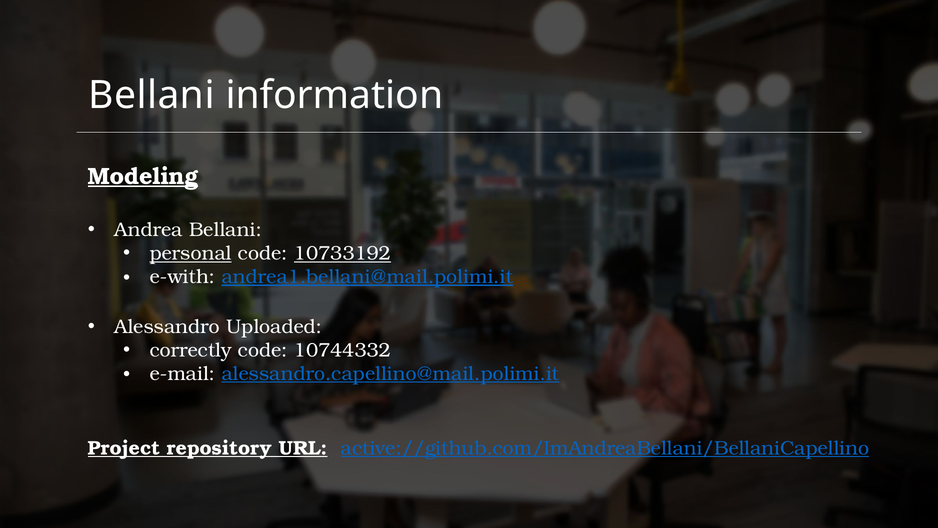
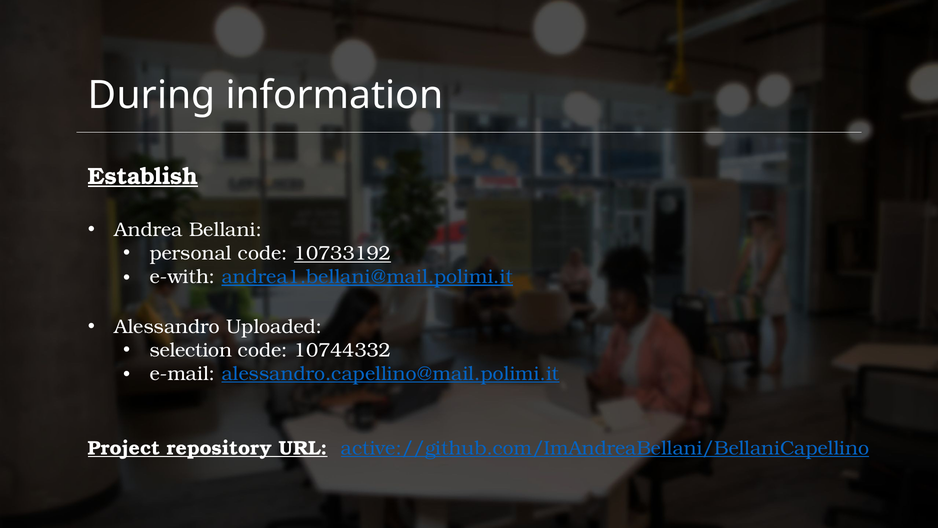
Bellani: Bellani -> During (152, 95)
Modeling: Modeling -> Establish (143, 176)
personal underline: present -> none (191, 253)
correctly: correctly -> selection (191, 350)
